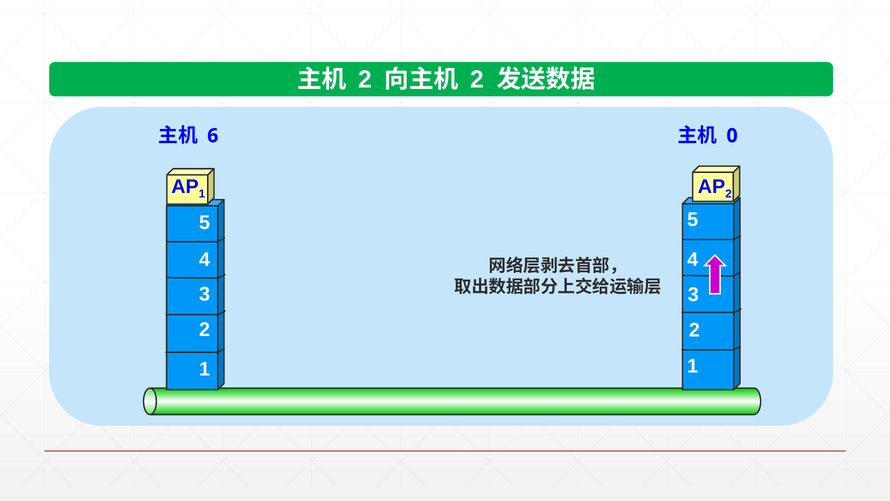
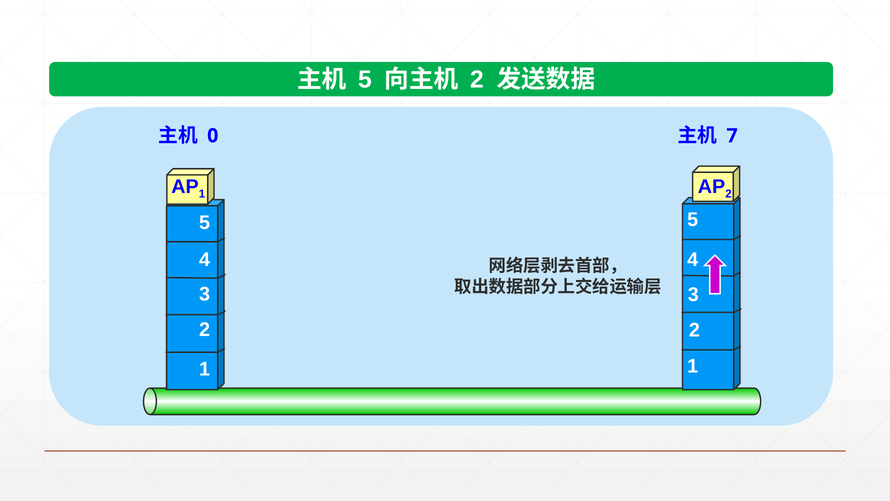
2: 2 -> 5 (365, 79)
6: 6 -> 0 (213, 136)
0: 0 -> 7 (732, 136)
